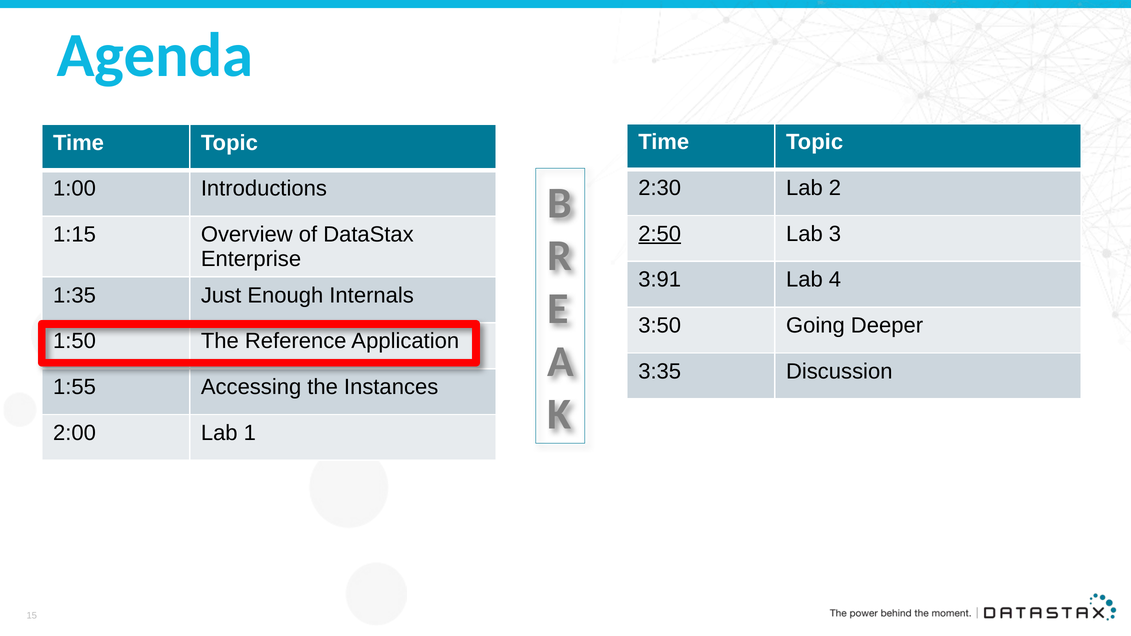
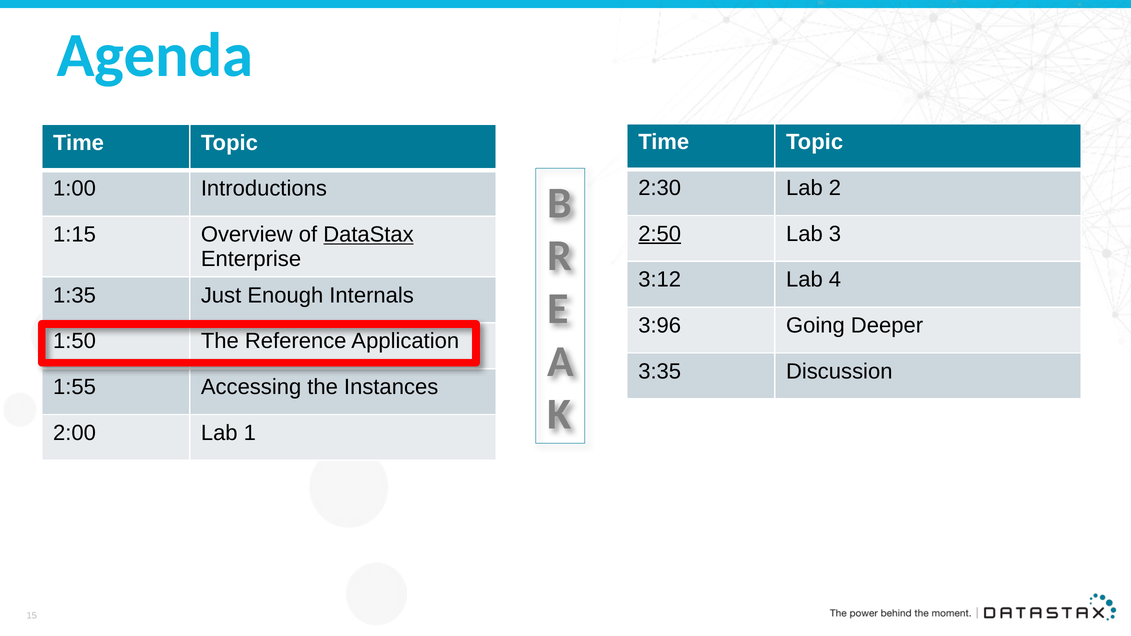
DataStax underline: none -> present (368, 235)
3:91: 3:91 -> 3:12 (660, 280)
3:50: 3:50 -> 3:96 (660, 326)
